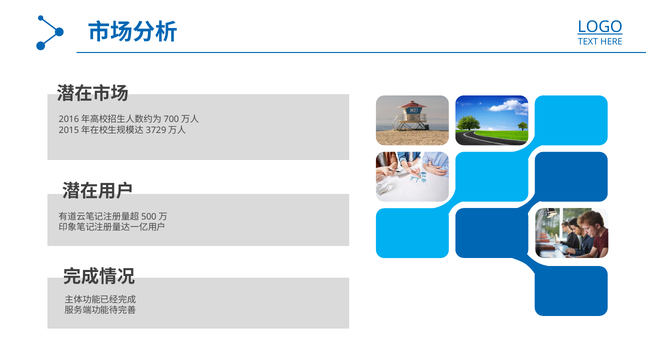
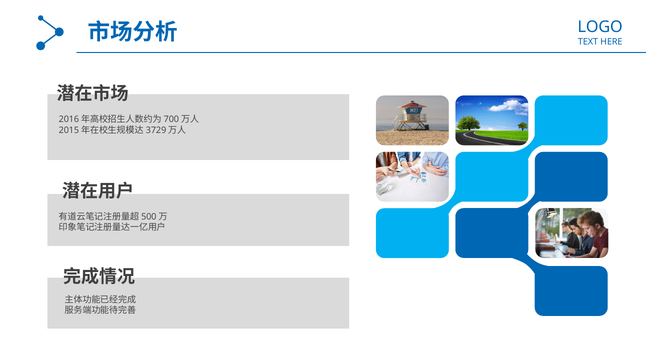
LOGO underline: present -> none (600, 27)
